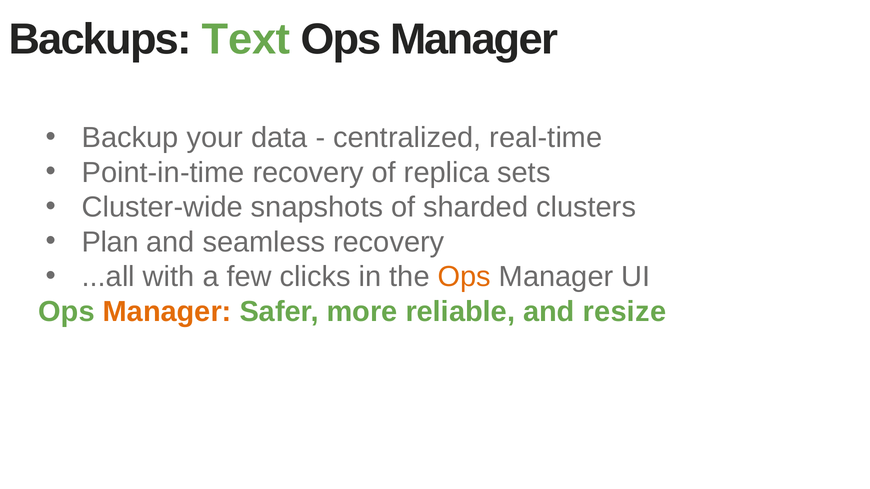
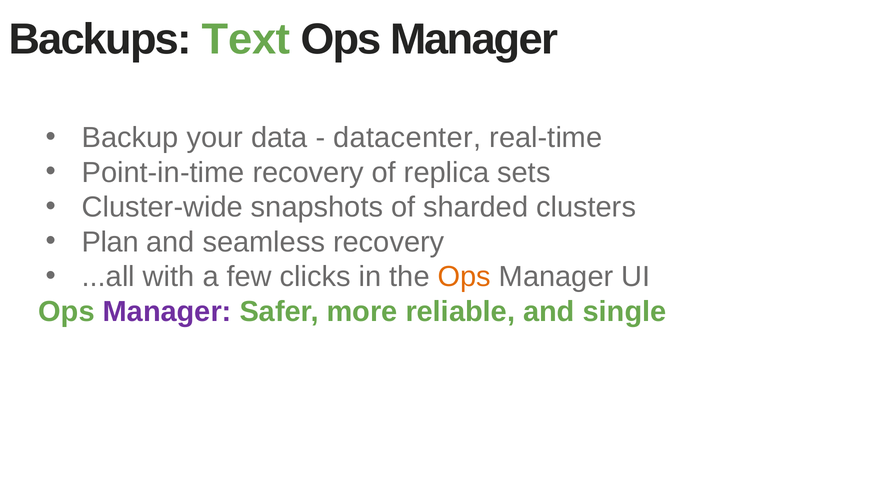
centralized: centralized -> datacenter (407, 138)
Manager colour: orange -> purple (167, 312)
resize: resize -> single (625, 312)
